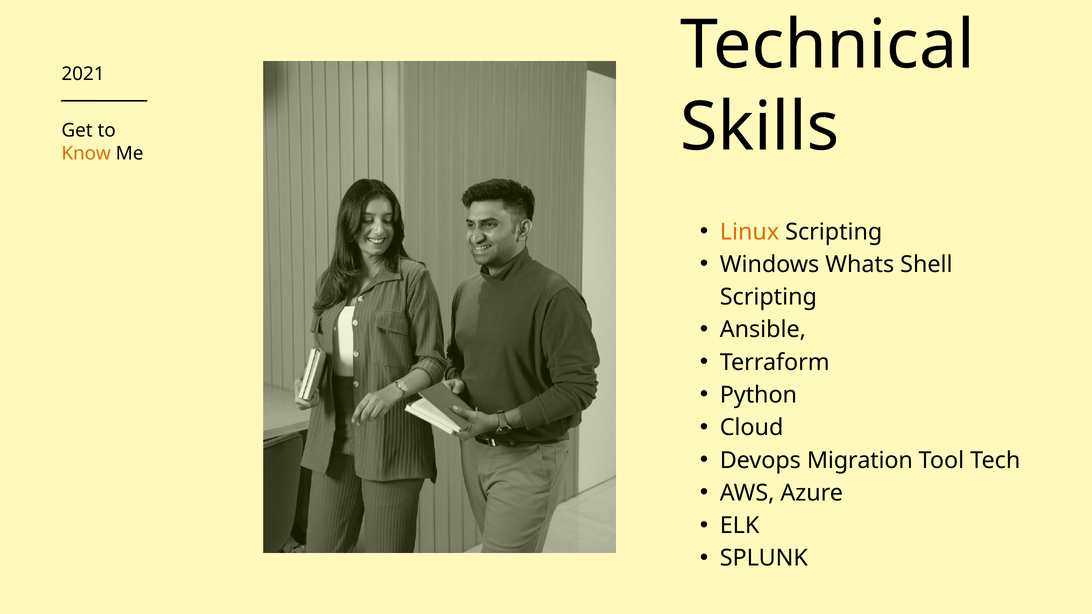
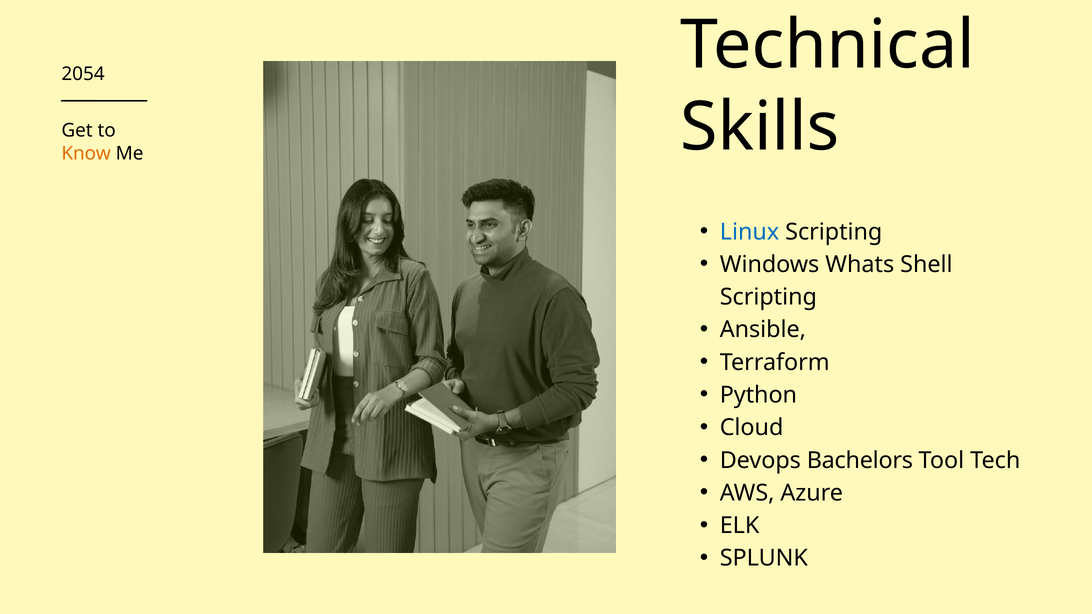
2021: 2021 -> 2054 (83, 74)
Linux colour: orange -> blue (750, 232)
Migration: Migration -> Bachelors (860, 461)
